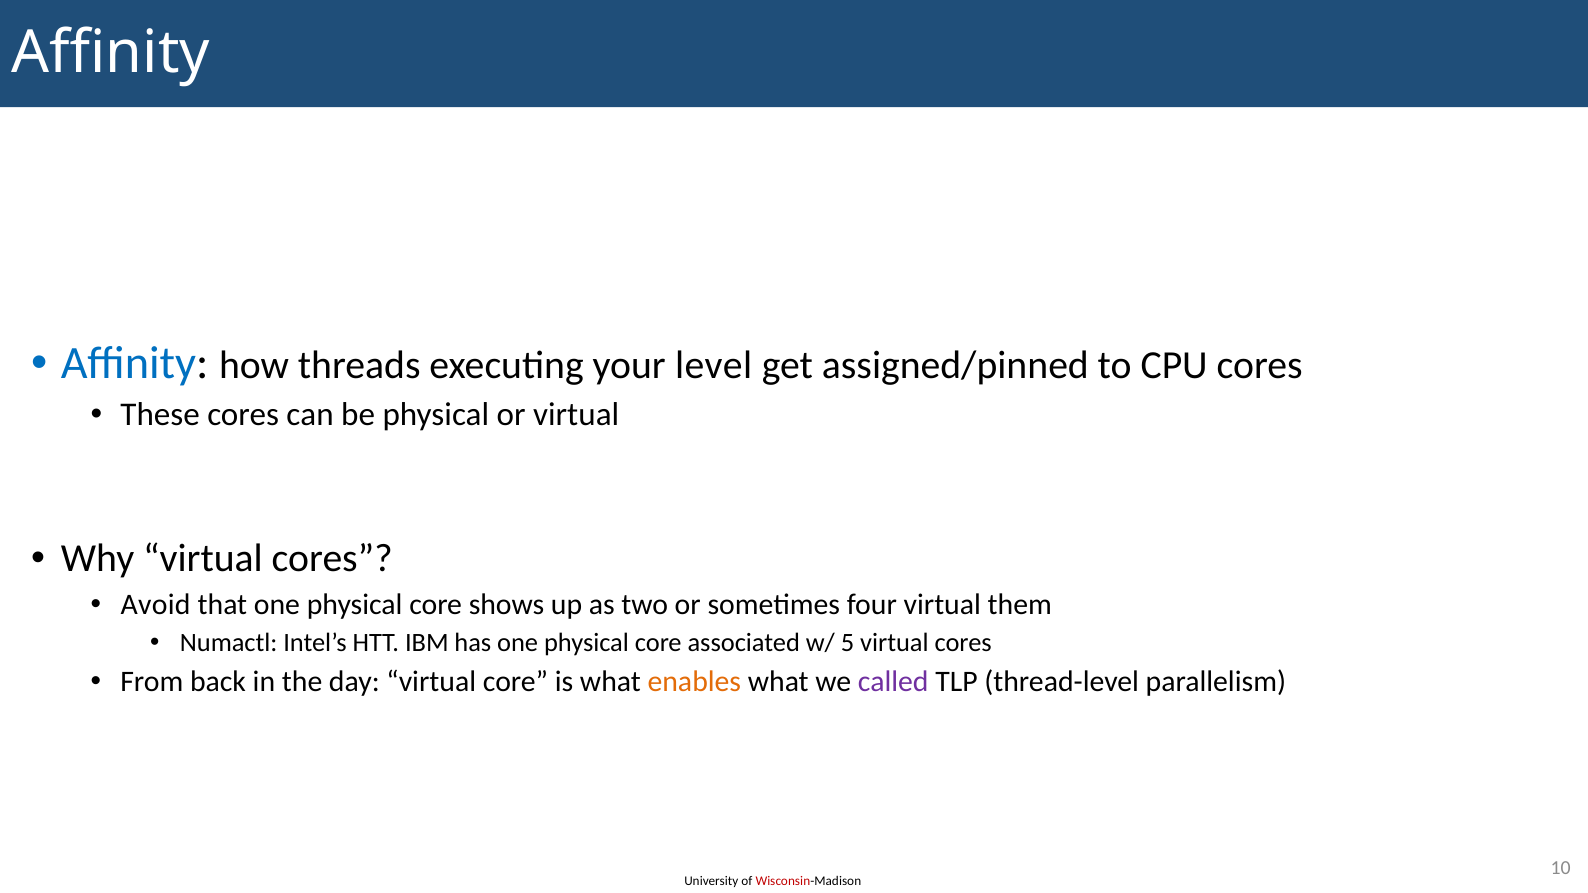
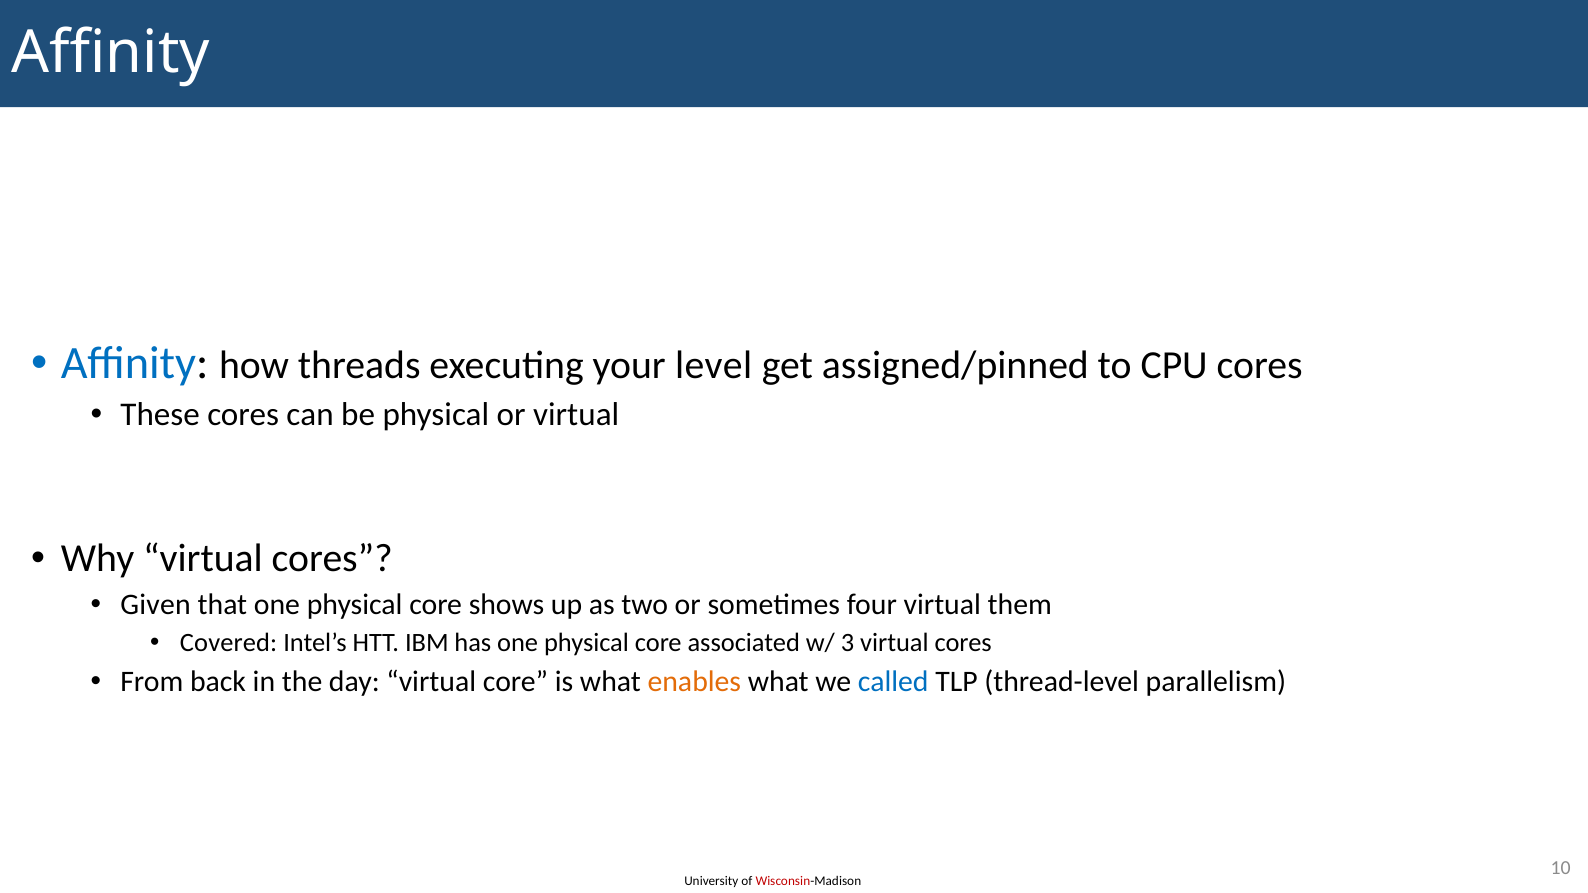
Avoid: Avoid -> Given (156, 605)
Numactl: Numactl -> Covered (229, 643)
5: 5 -> 3 (848, 643)
called colour: purple -> blue (893, 682)
